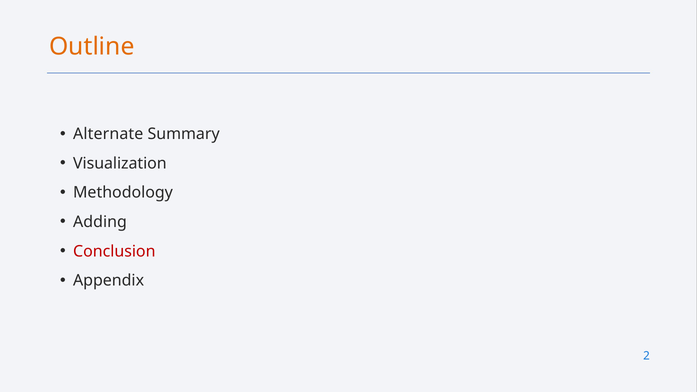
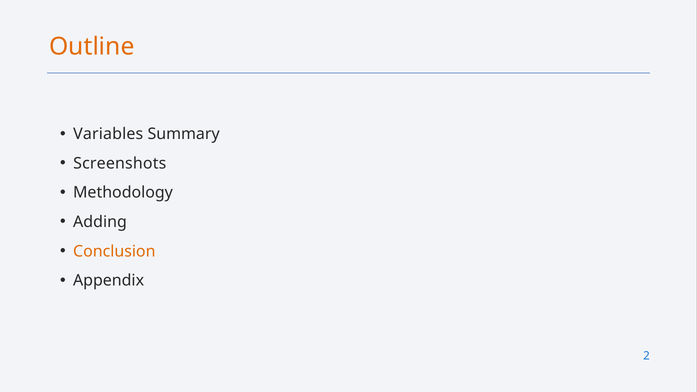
Alternate: Alternate -> Variables (108, 134)
Visualization: Visualization -> Screenshots (120, 163)
Conclusion colour: red -> orange (114, 251)
